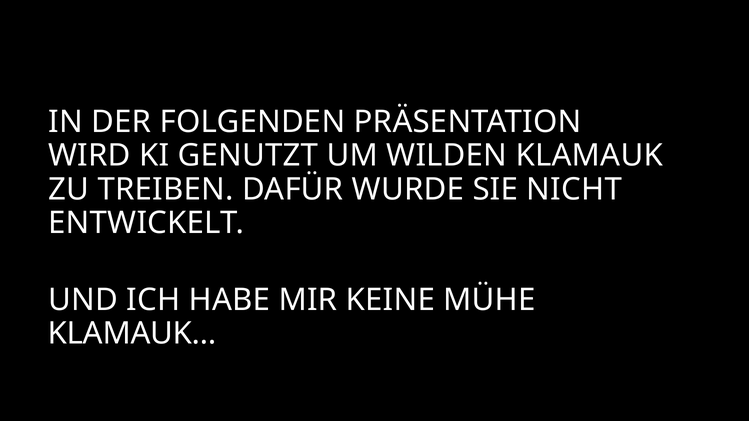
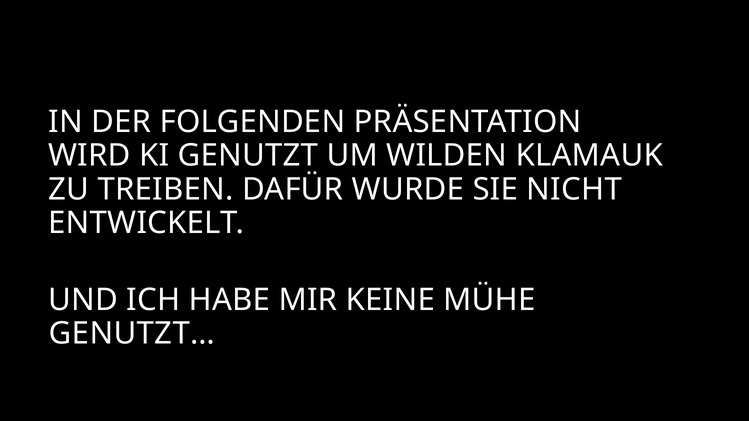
KLAMAUK…: KLAMAUK… -> GENUTZT… (132, 334)
